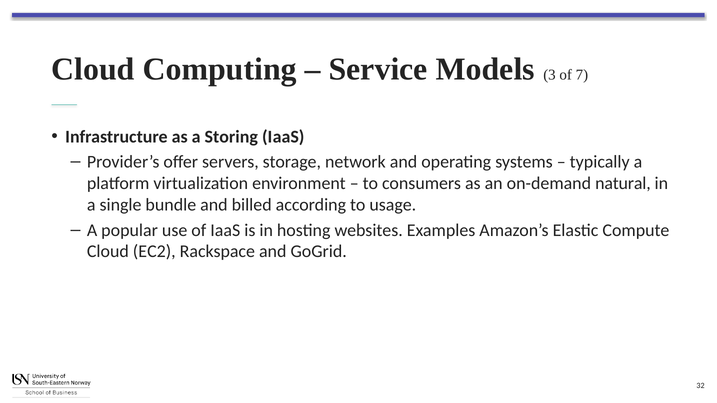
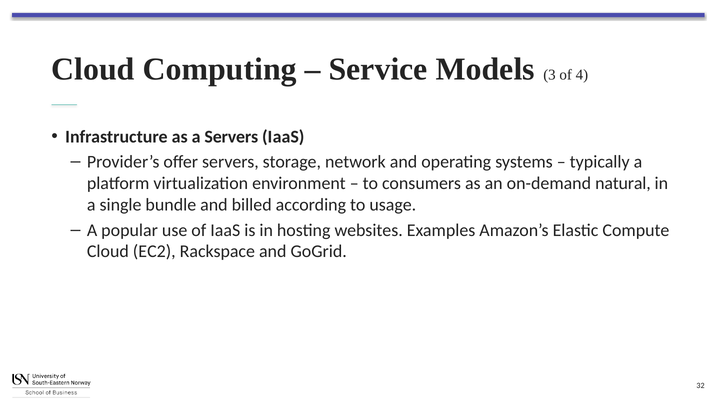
7: 7 -> 4 (582, 75)
a Storing: Storing -> Servers (231, 137)
